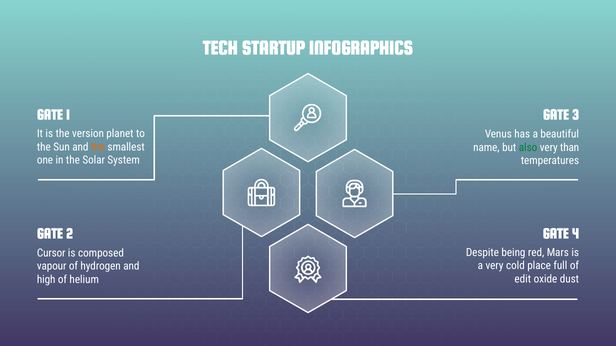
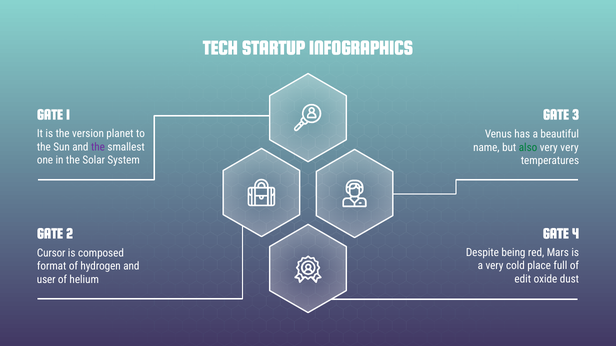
the colour: orange -> purple (98, 147)
very than: than -> very (570, 148)
vapour: vapour -> format (52, 267)
high: high -> user (46, 280)
